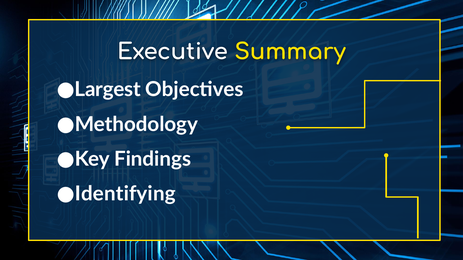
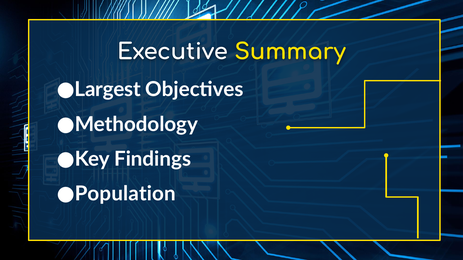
Identifying: Identifying -> Population (125, 194)
